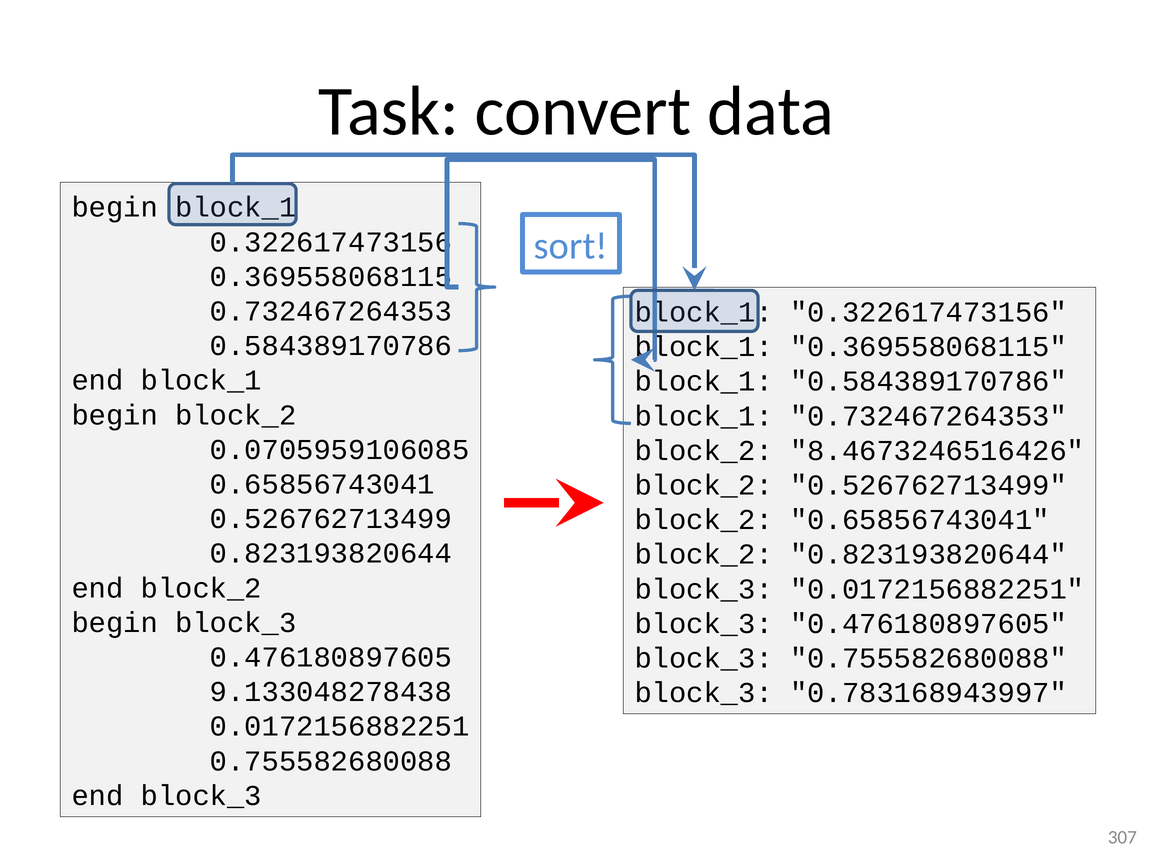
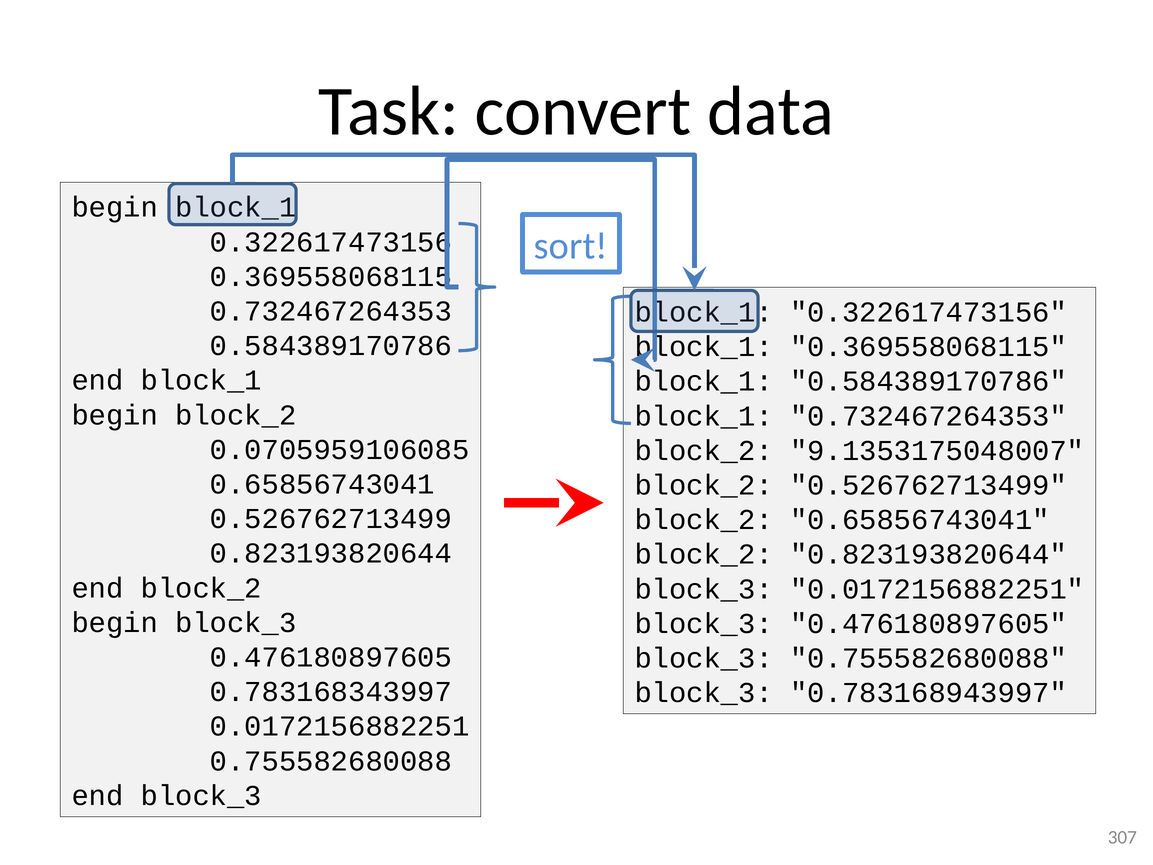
8.4673246516426: 8.4673246516426 -> 9.1353175048007 (937, 451)
9.133048278438: 9.133048278438 -> 0.783168343997 (331, 692)
